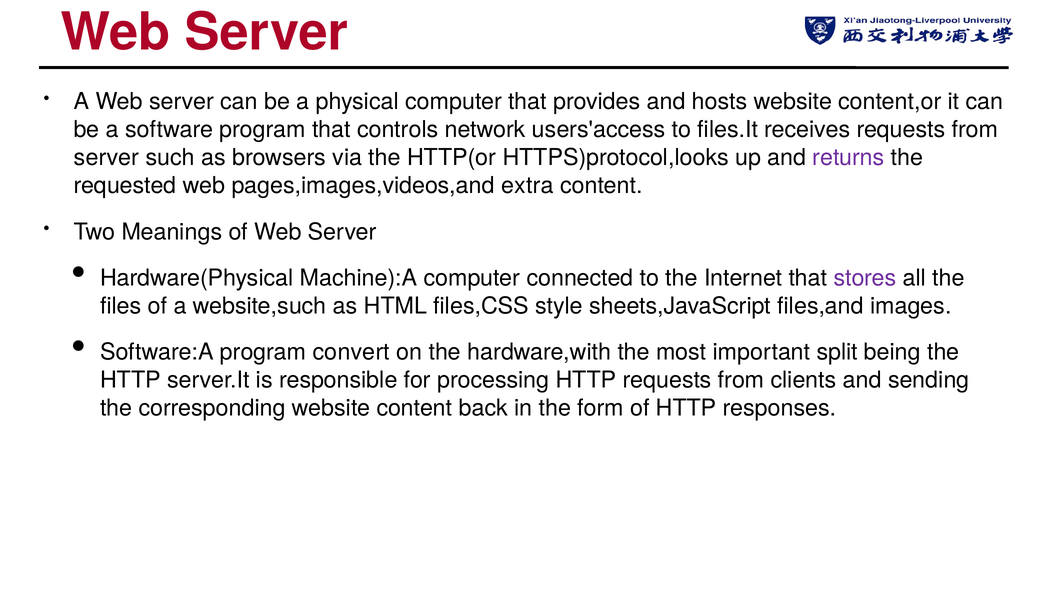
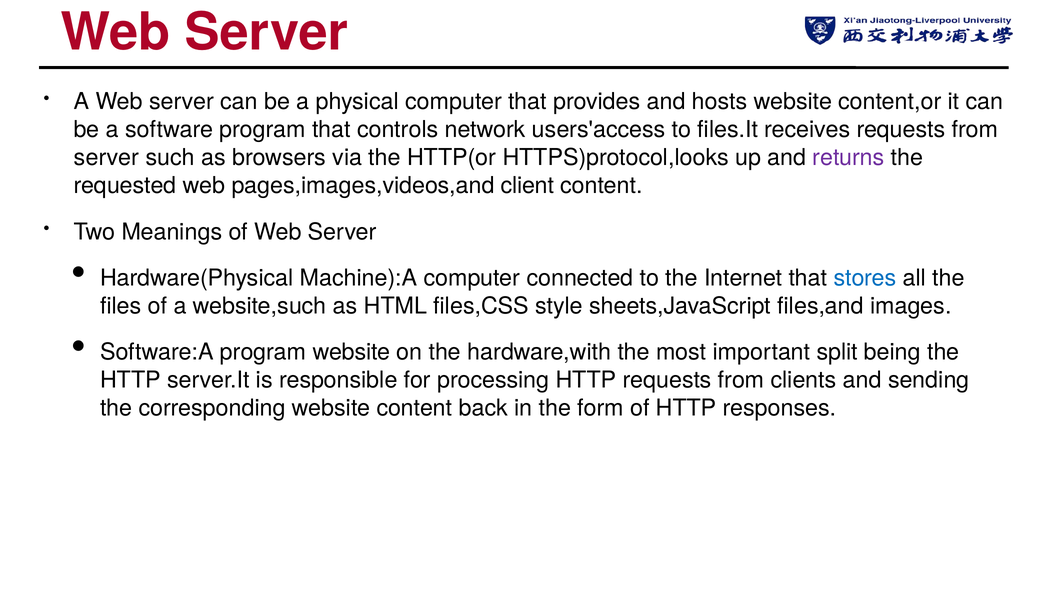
extra: extra -> client (528, 185)
stores colour: purple -> blue (865, 278)
program convert: convert -> website (351, 352)
